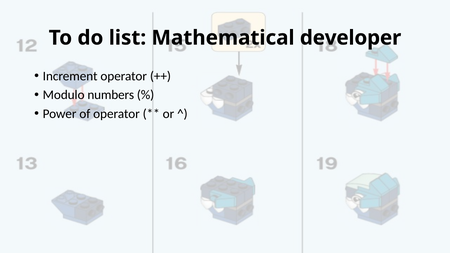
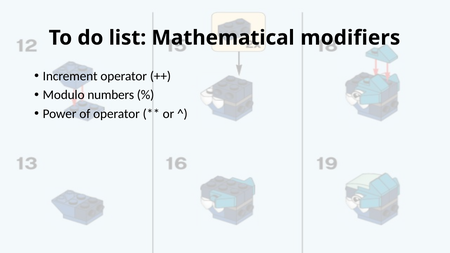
developer: developer -> modifiers (350, 38)
